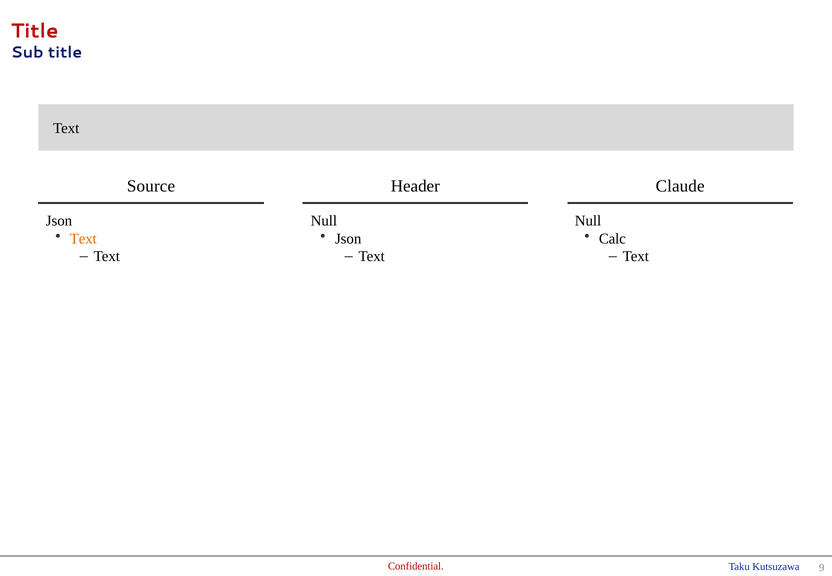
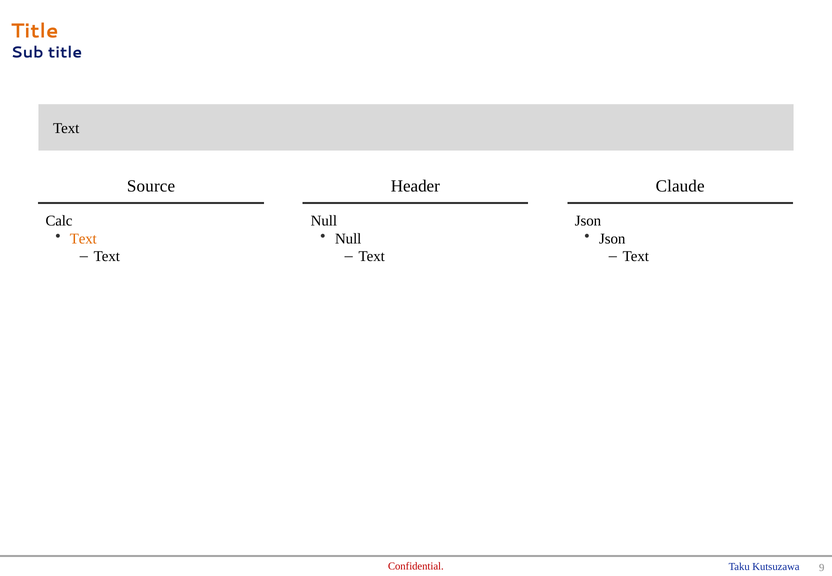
Title colour: red -> orange (35, 31)
Json: Json -> Calc (59, 221)
Null: Null -> Json (588, 221)
Json: Json -> Null (348, 239)
Calc: Calc -> Json (612, 239)
